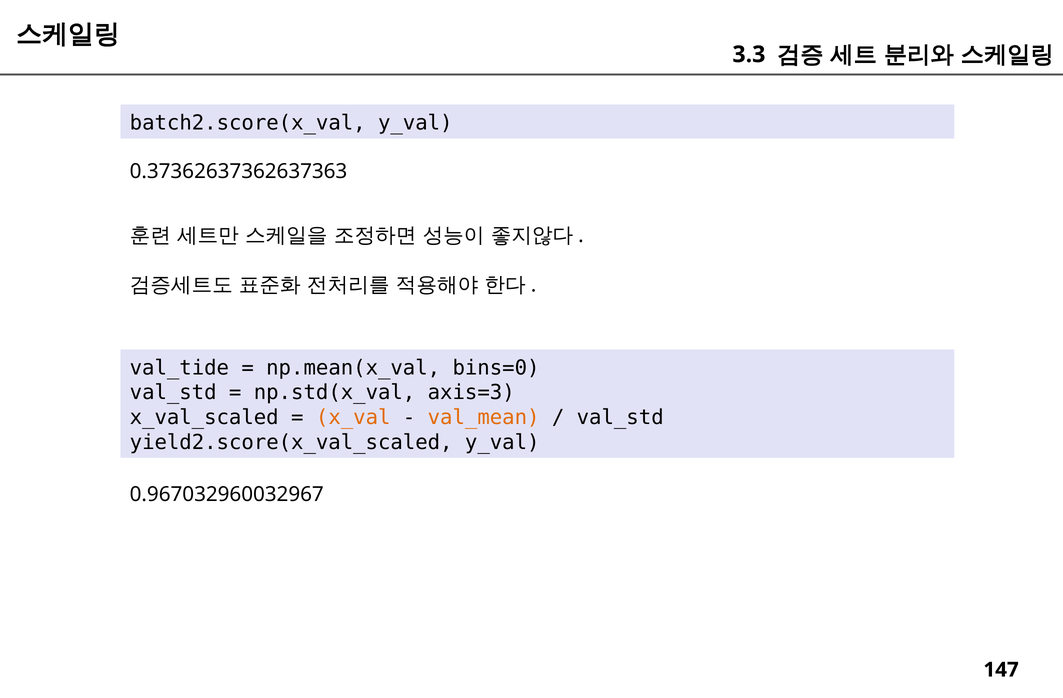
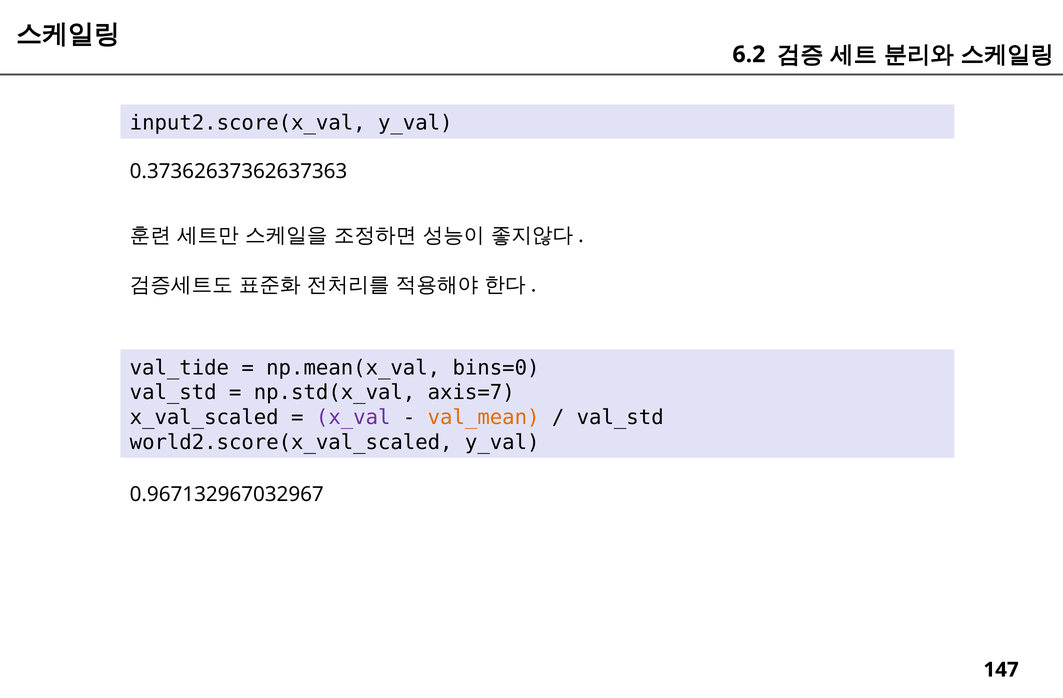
3.3: 3.3 -> 6.2 (749, 54)
batch2.score(x_val: batch2.score(x_val -> input2.score(x_val (248, 123)
axis=3: axis=3 -> axis=7 (471, 393)
x_val colour: orange -> purple (353, 418)
yield2.score(x_val_scaled: yield2.score(x_val_scaled -> world2.score(x_val_scaled (291, 442)
0.967032960032967: 0.967032960032967 -> 0.967132967032967 (227, 495)
